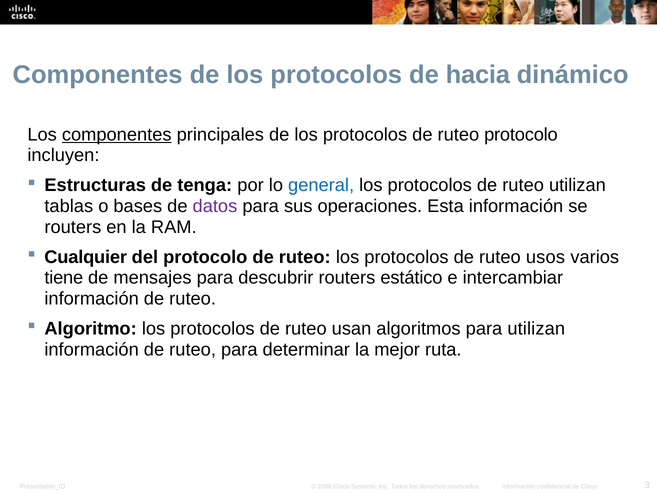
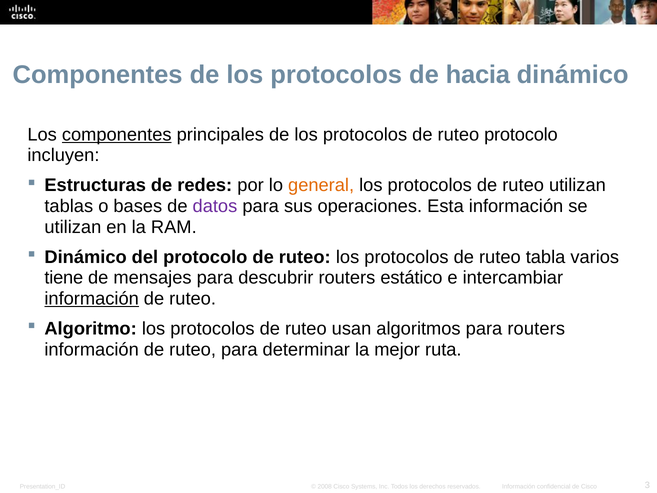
tenga: tenga -> redes (205, 185)
general colour: blue -> orange (321, 185)
routers: routers -> utilizan (73, 227)
Cualquier: Cualquier -> Dinámico (86, 257)
usos: usos -> tabla (546, 257)
información underline: none -> present (92, 299)
para utilizan: utilizan -> routers (536, 329)
